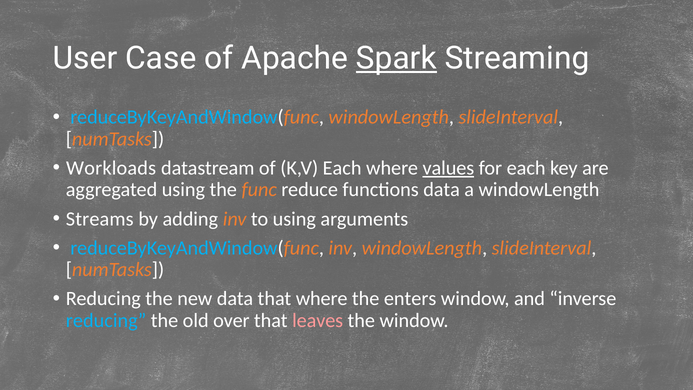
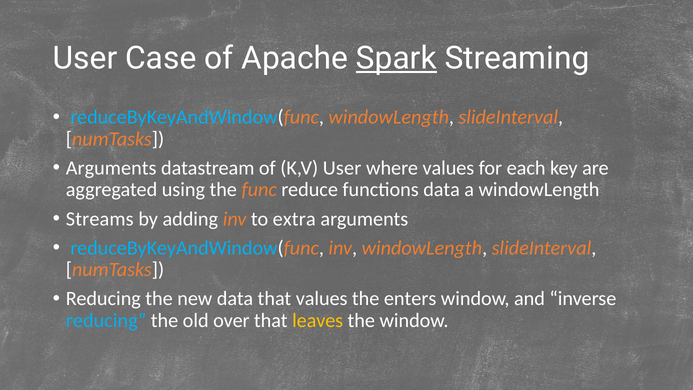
Workloads: Workloads -> Arguments (111, 168)
K,V Each: Each -> User (342, 168)
values underline: present -> none (448, 168)
to using: using -> extra (294, 219)
that where: where -> values (322, 299)
leaves colour: pink -> yellow (318, 320)
